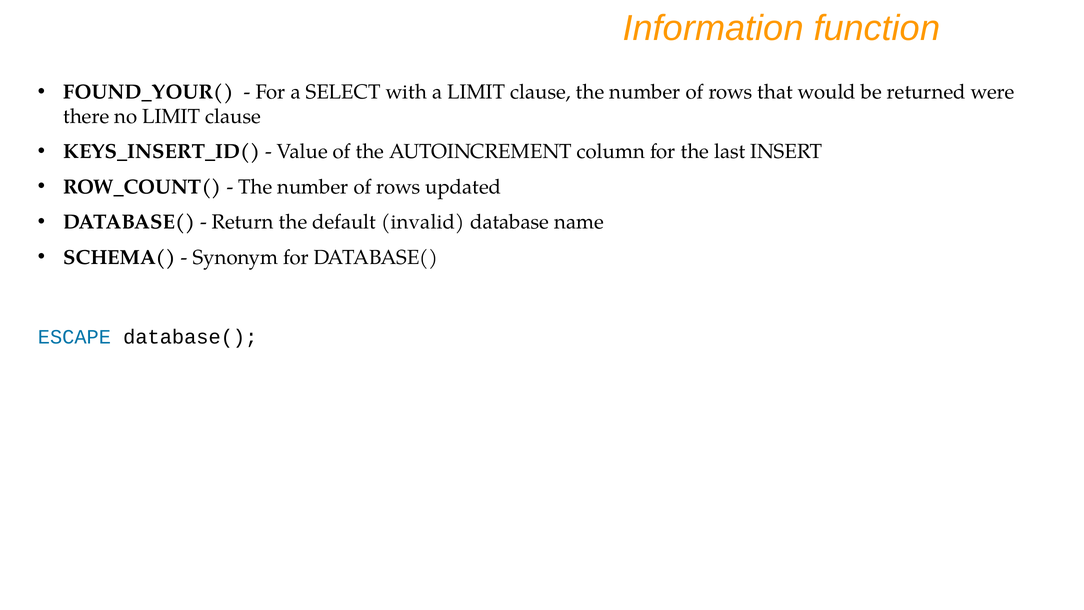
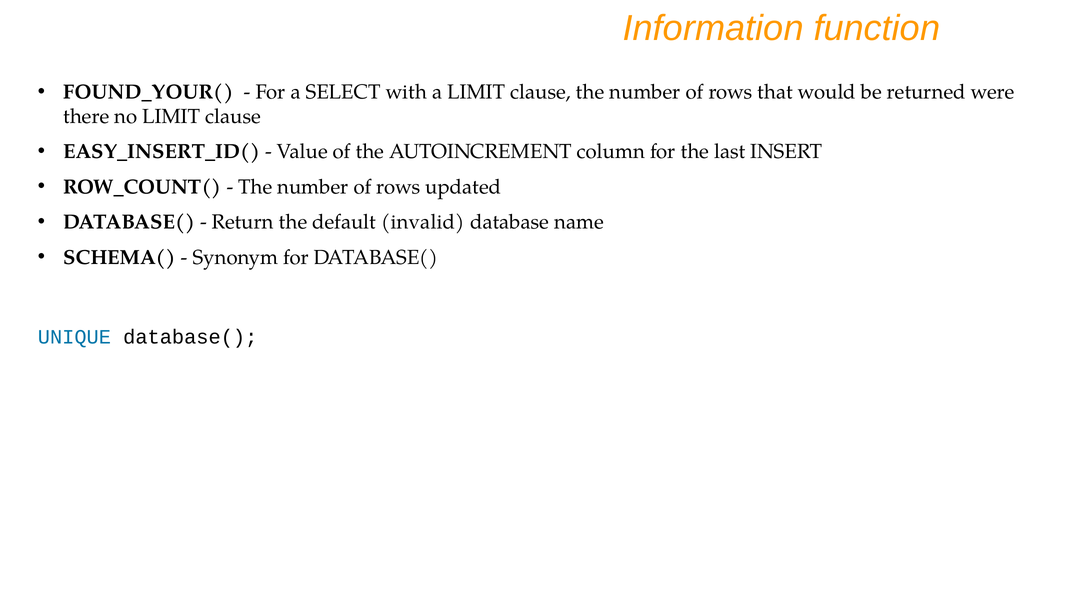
KEYS_INSERT_ID(: KEYS_INSERT_ID( -> EASY_INSERT_ID( (162, 152)
ESCAPE: ESCAPE -> UNIQUE (74, 337)
